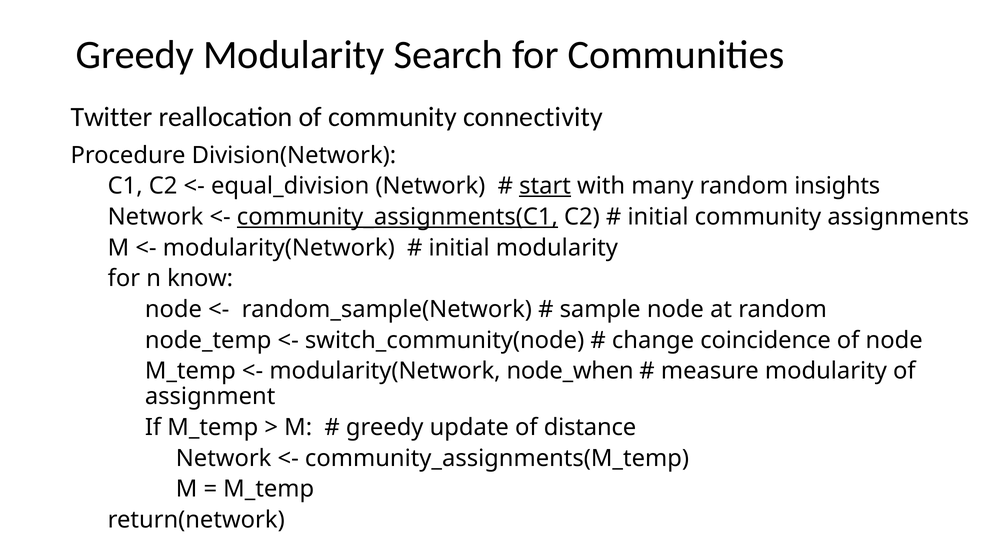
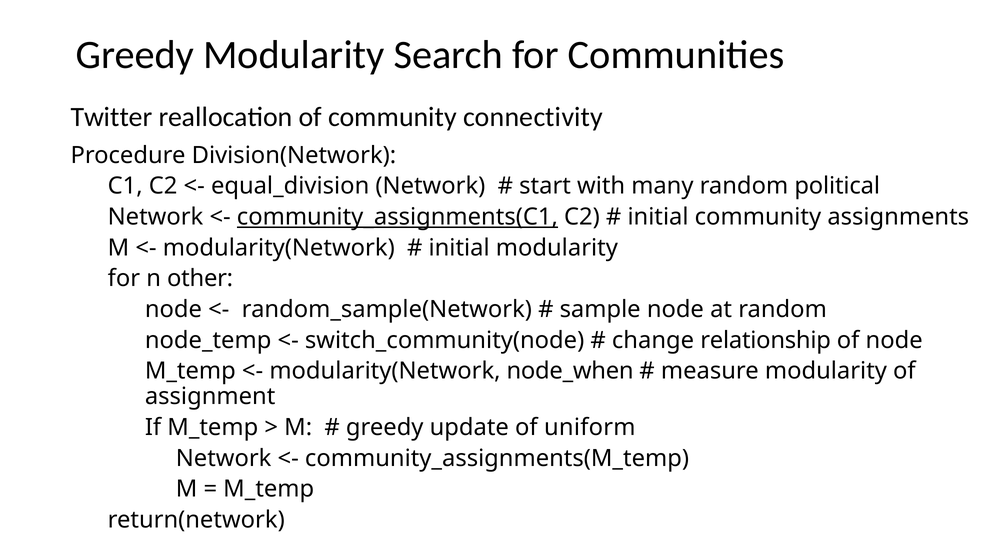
start underline: present -> none (545, 186)
insights: insights -> political (837, 186)
know: know -> other (200, 279)
coincidence: coincidence -> relationship (766, 340)
distance: distance -> uniform (590, 427)
